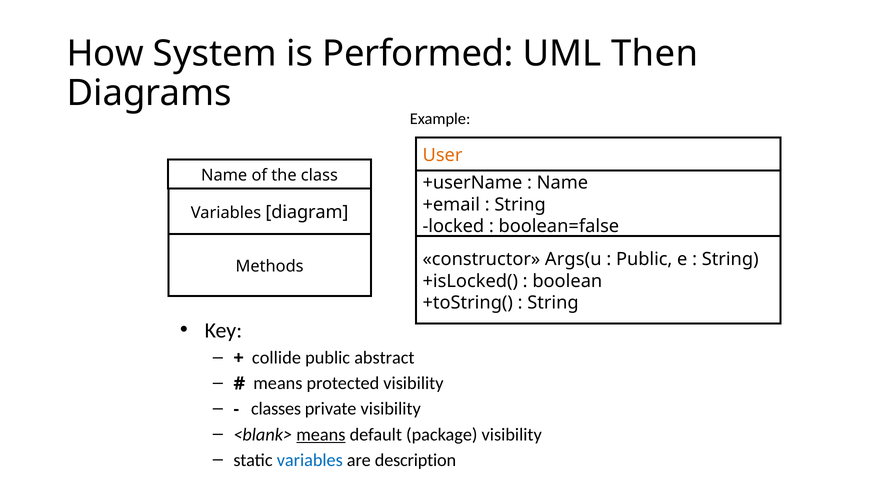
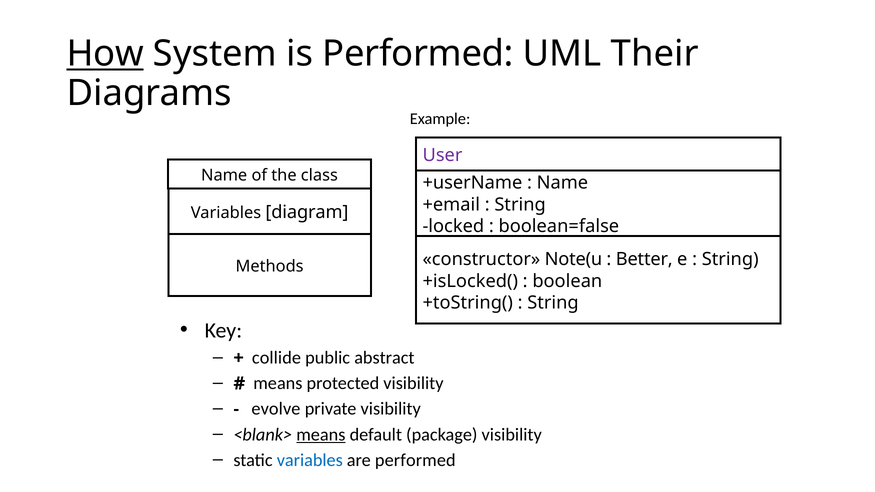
How underline: none -> present (105, 54)
Then: Then -> Their (655, 54)
User colour: orange -> purple (442, 155)
Args(u: Args(u -> Note(u (573, 259)
Public: Public -> Better (644, 259)
classes: classes -> evolve (276, 409)
are description: description -> performed (415, 460)
